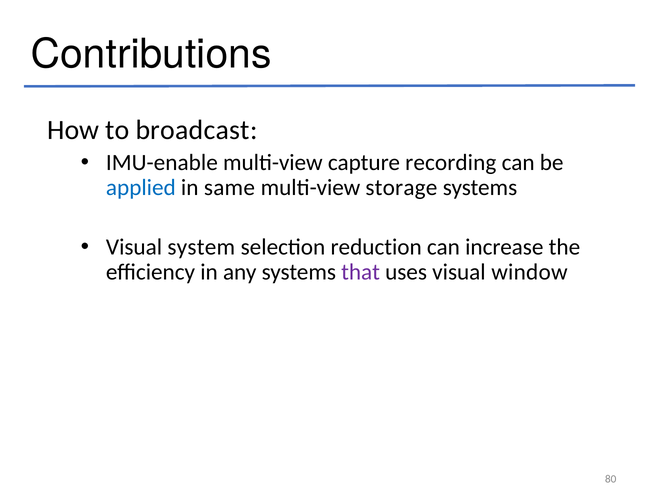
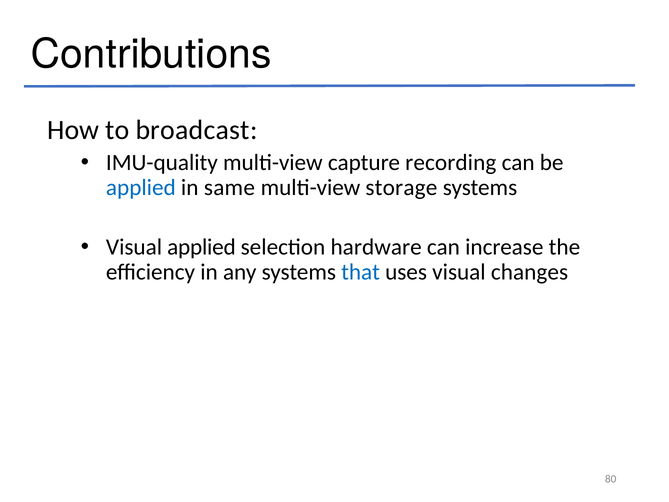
IMU-enable: IMU-enable -> IMU-quality (162, 162)
Visual system: system -> applied (201, 247)
reduction: reduction -> hardware (376, 247)
that colour: purple -> blue (361, 272)
window: window -> changes (530, 272)
